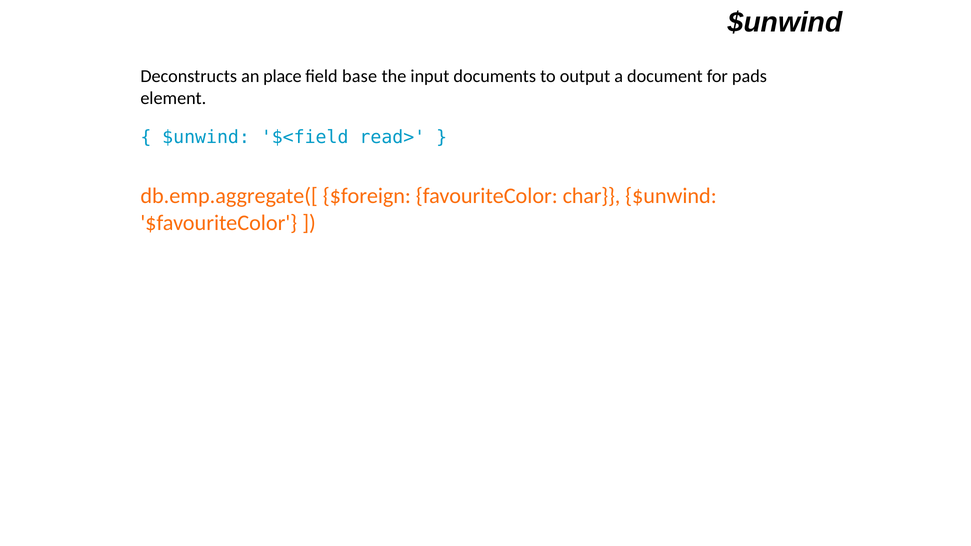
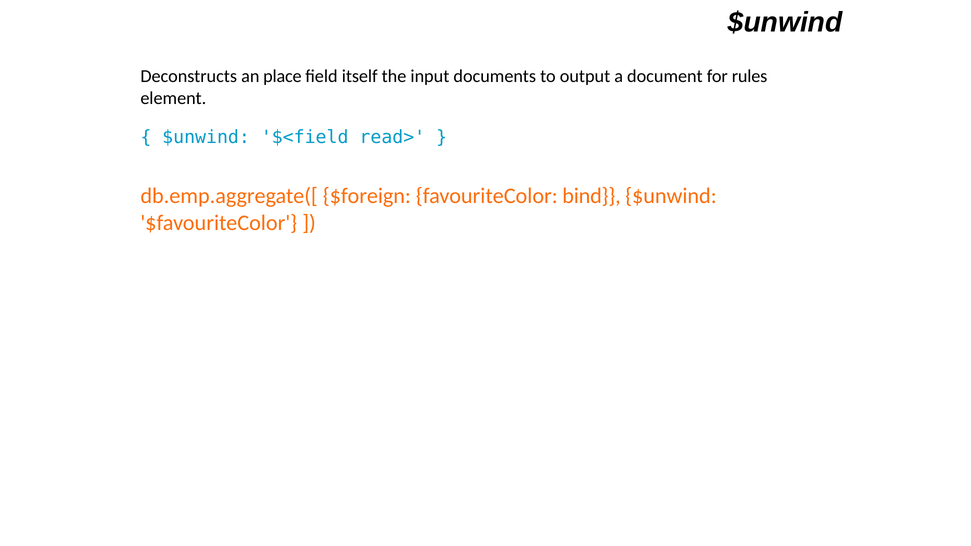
base: base -> itself (360, 76)
pads: pads -> rules (750, 76)
char: char -> bind (592, 196)
